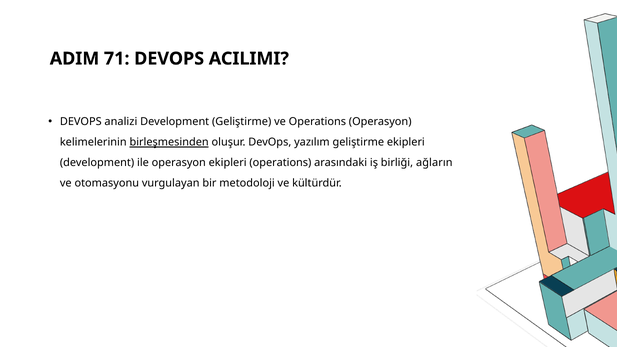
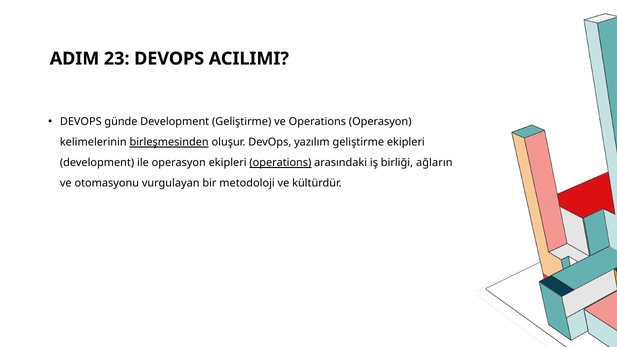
71: 71 -> 23 (117, 59)
analizi: analizi -> günde (121, 122)
operations underline: none -> present (280, 163)
